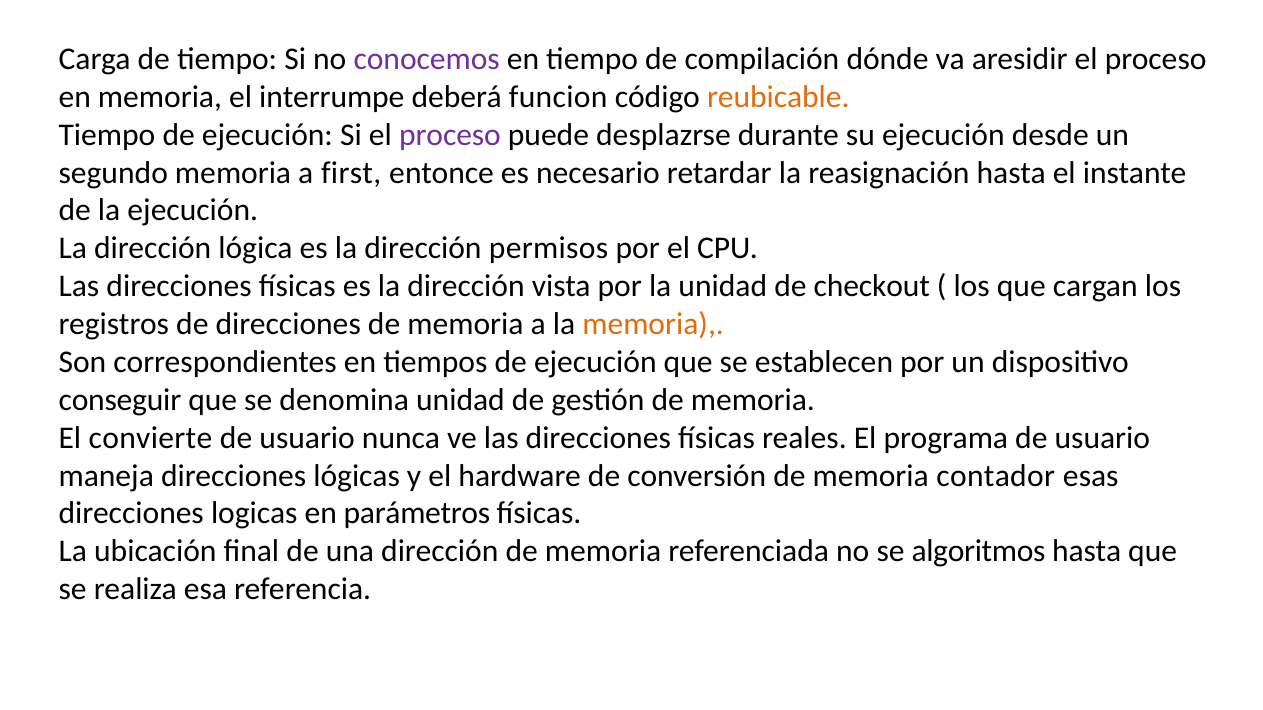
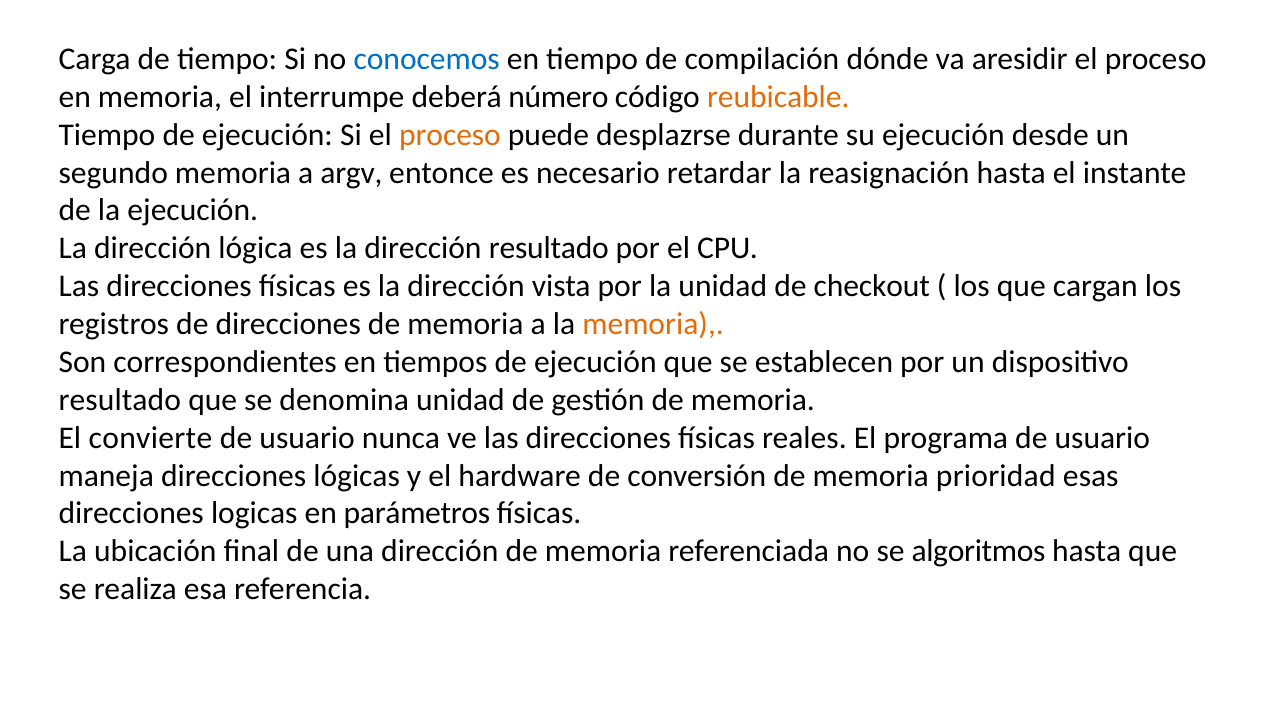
conocemos colour: purple -> blue (427, 59)
funcion: funcion -> número (558, 97)
proceso colour: purple -> orange (450, 135)
first: first -> argv (351, 173)
dirección permisos: permisos -> resultado (549, 249)
conseguir: conseguir -> resultado (120, 400)
contador: contador -> prioridad (996, 476)
